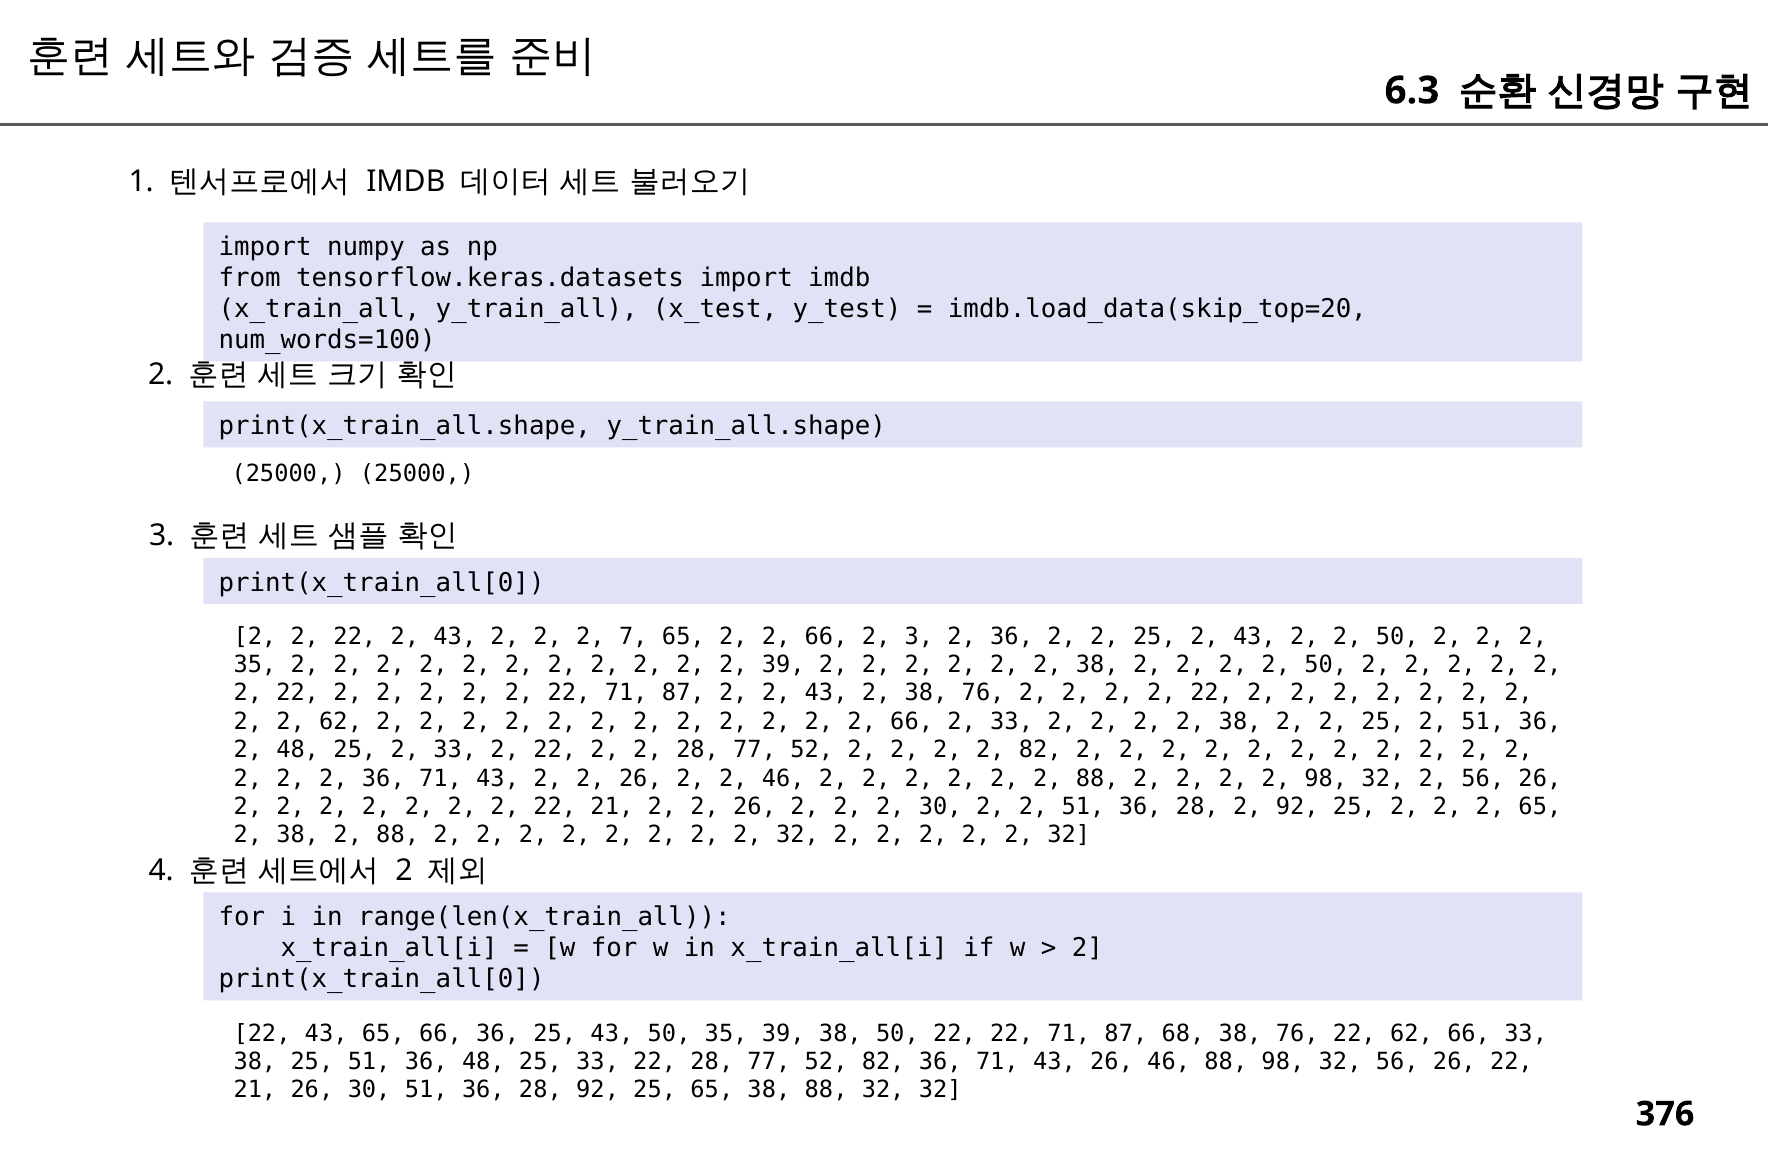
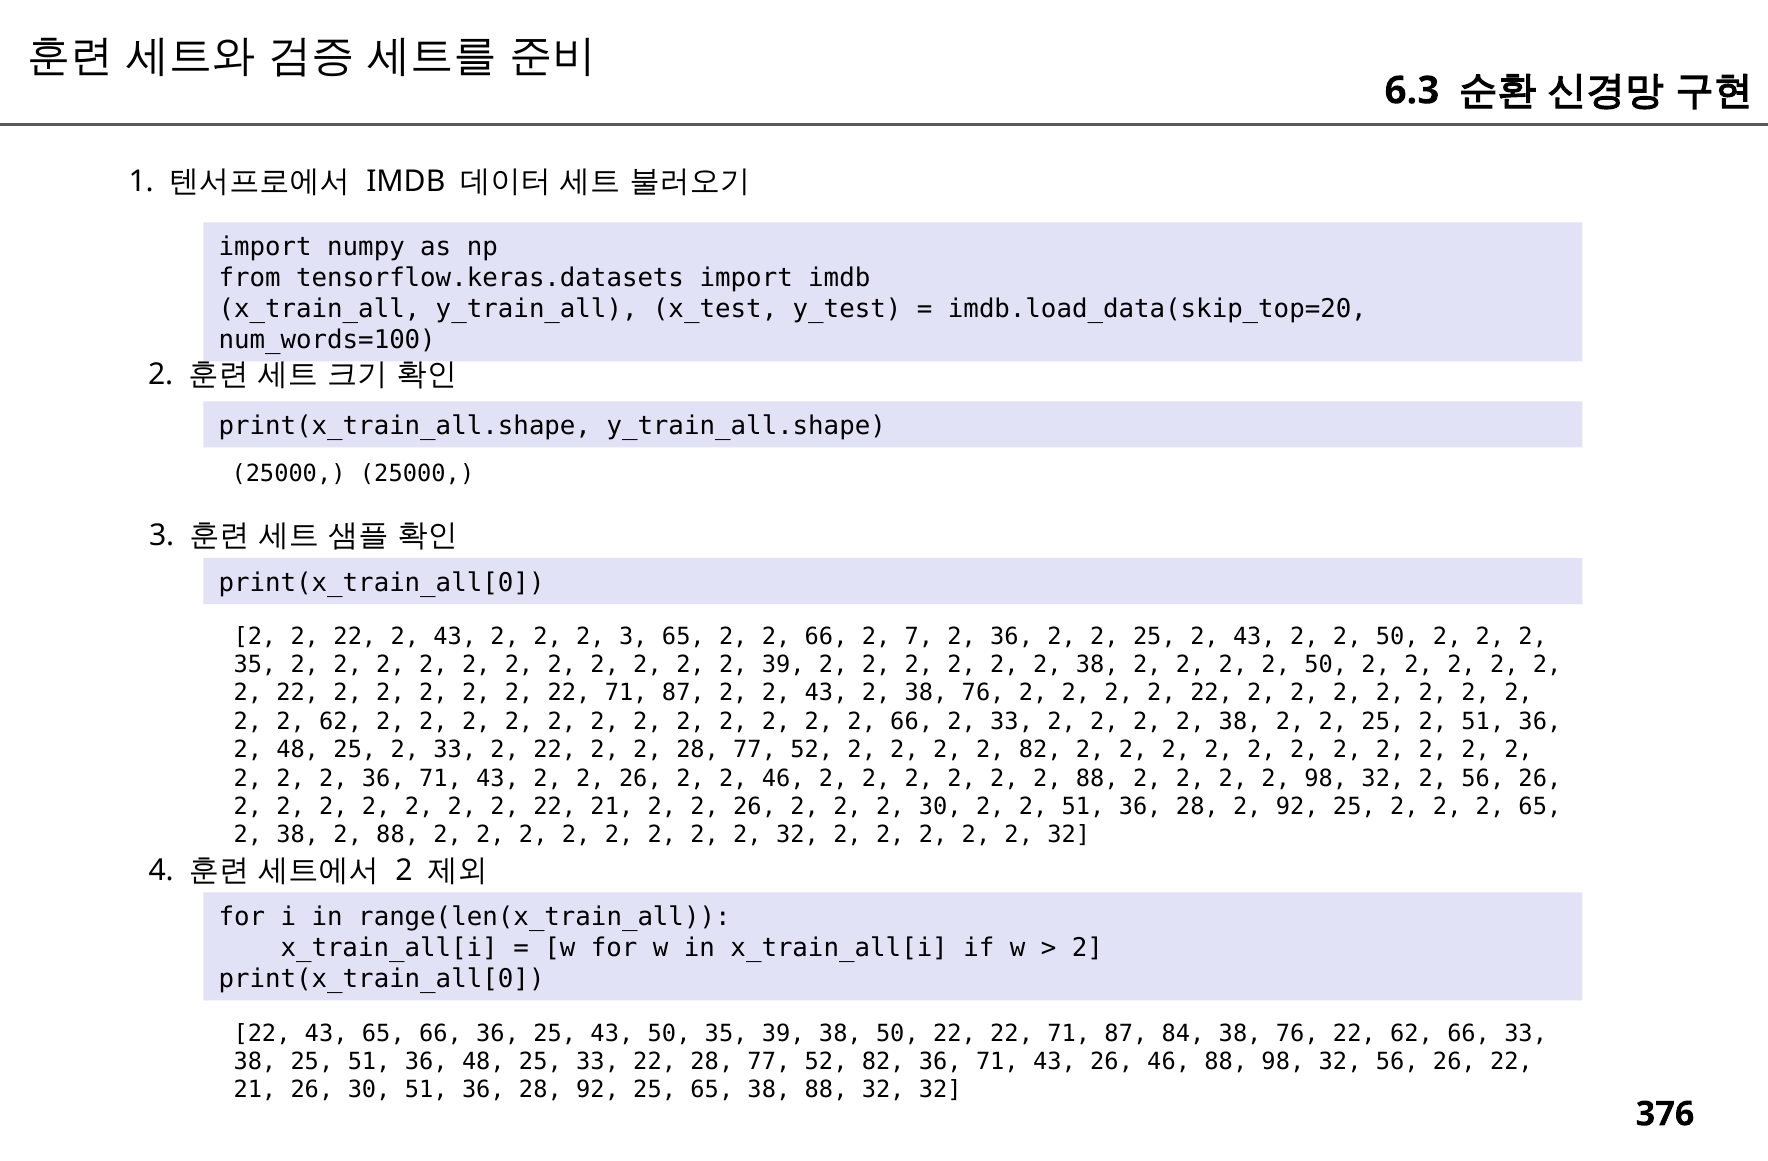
2 7: 7 -> 3 (633, 637)
2 3: 3 -> 7 (919, 637)
68: 68 -> 84 (1183, 1034)
